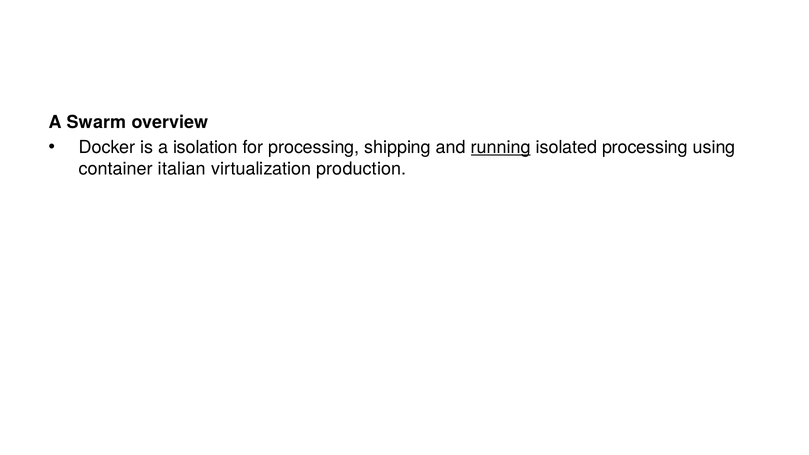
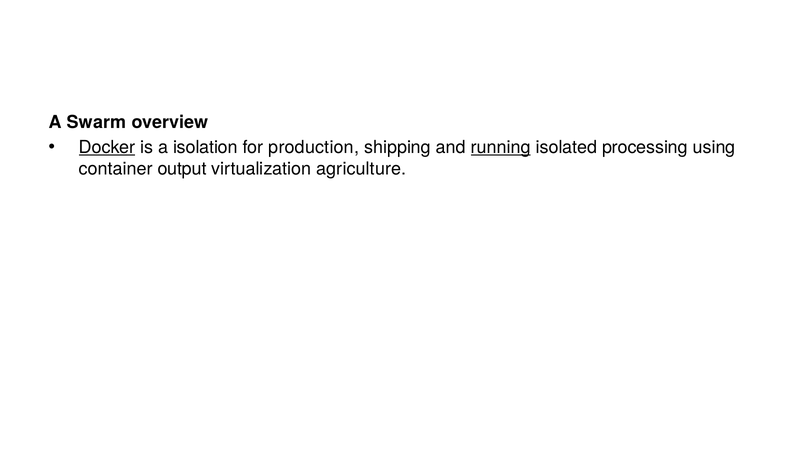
Docker underline: none -> present (107, 147)
for processing: processing -> production (314, 147)
italian: italian -> output (182, 169)
production: production -> agriculture (361, 169)
